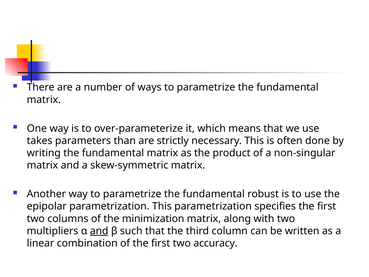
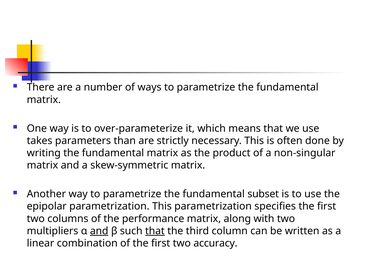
robust: robust -> subset (263, 194)
minimization: minimization -> performance (153, 218)
that underline: none -> present (155, 231)
